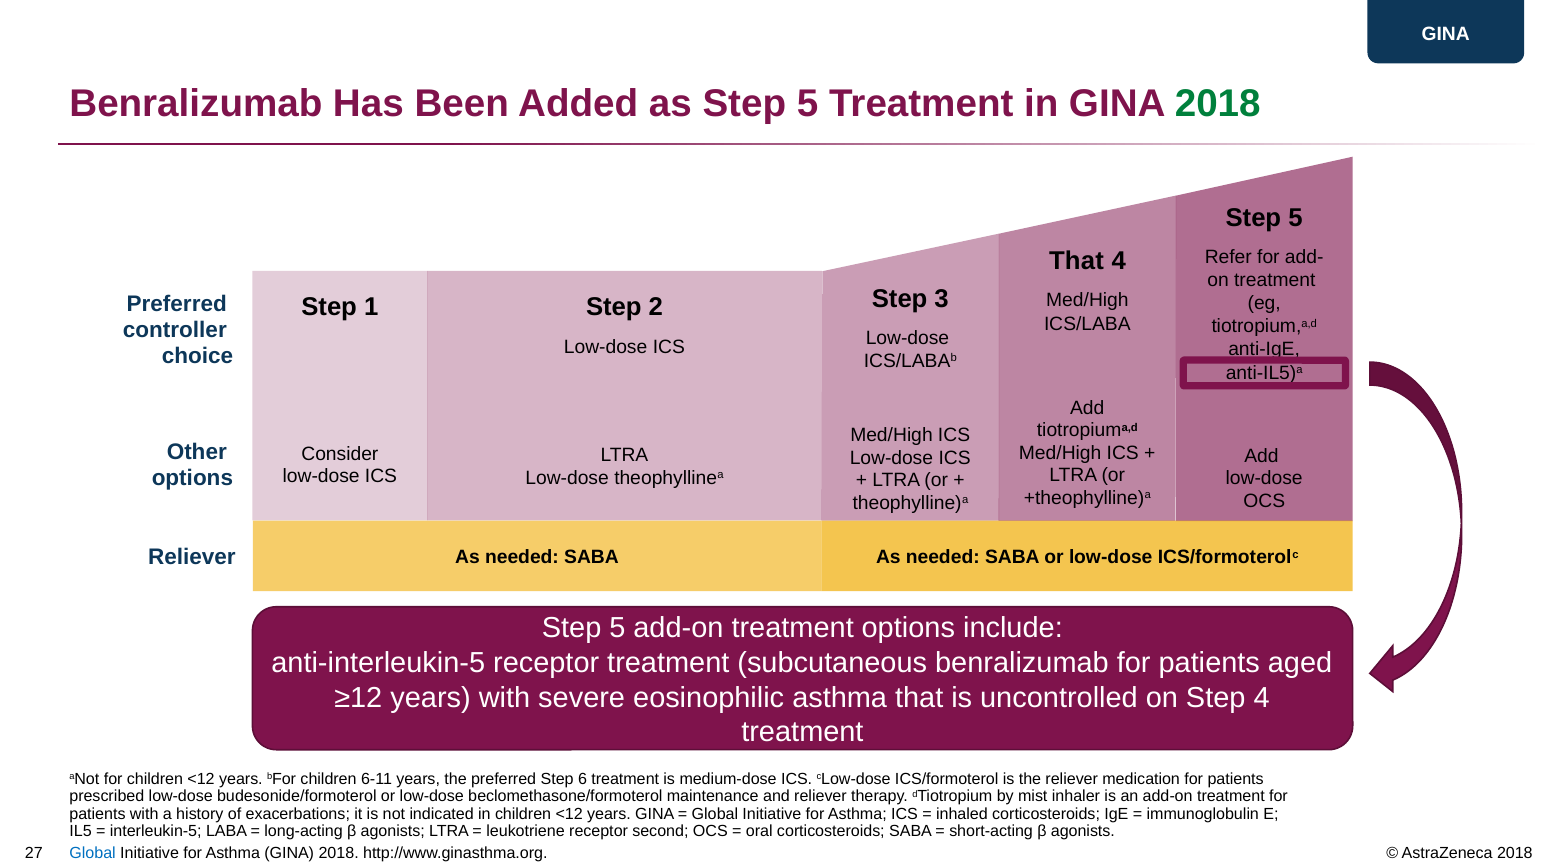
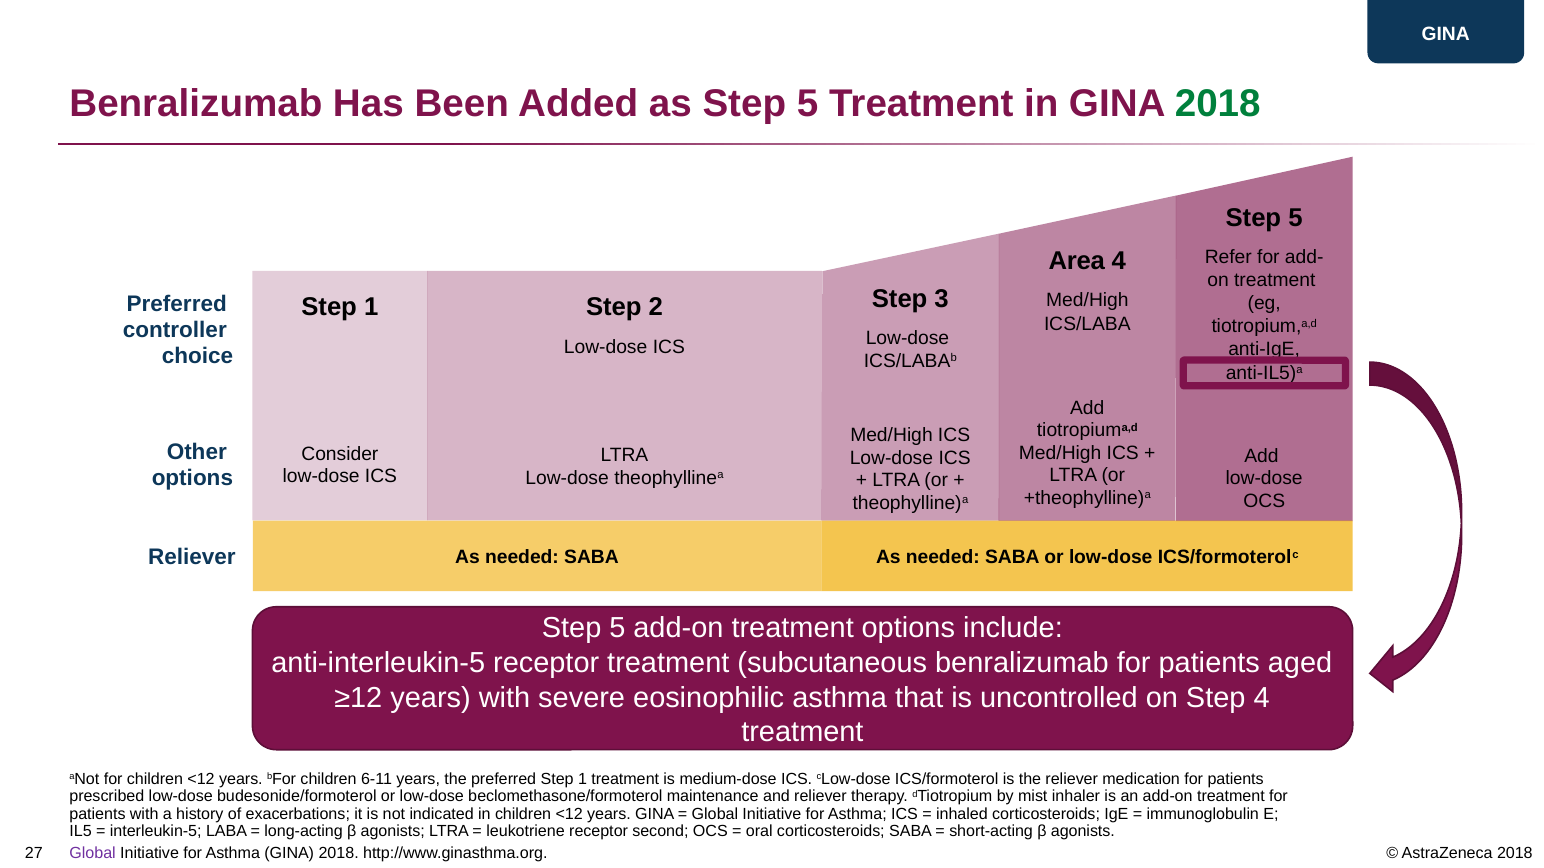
That: That -> Area (1077, 261)
preferred Step 6: 6 -> 1 (582, 780)
Global colour: blue -> purple (93, 854)
